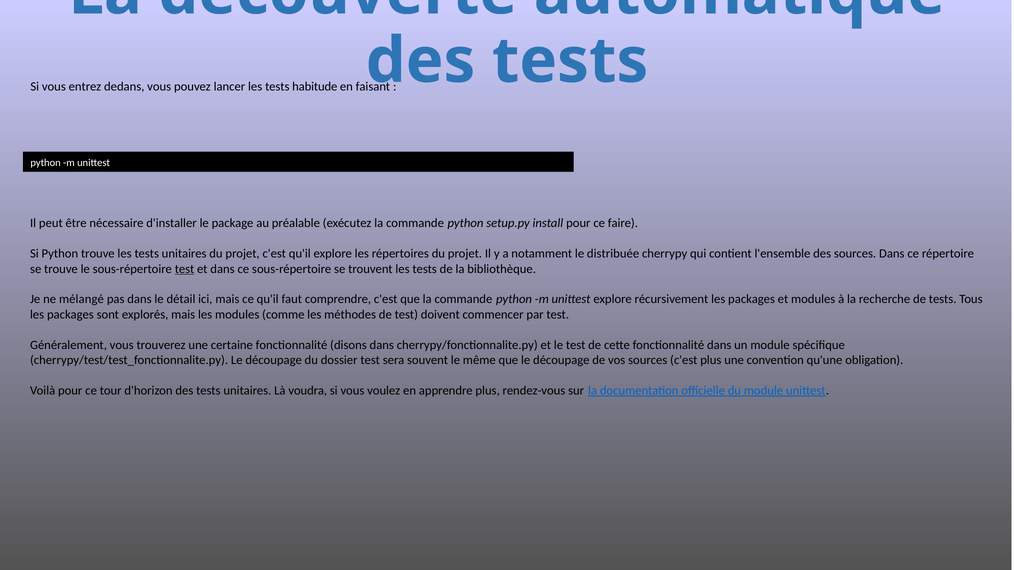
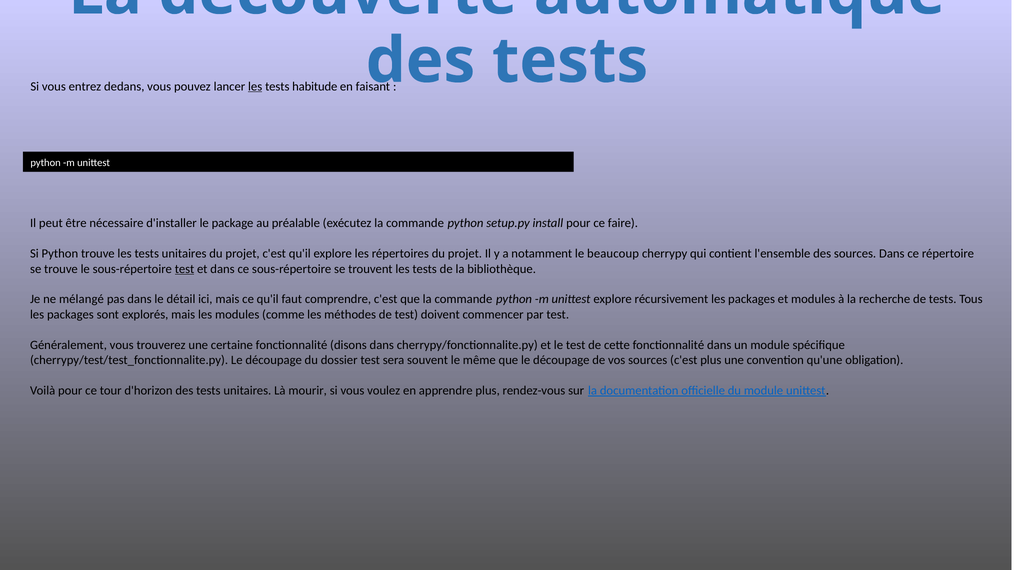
les underline: none -> present (255, 86)
distribuée: distribuée -> beaucoup (613, 254)
voudra: voudra -> mourir (308, 391)
